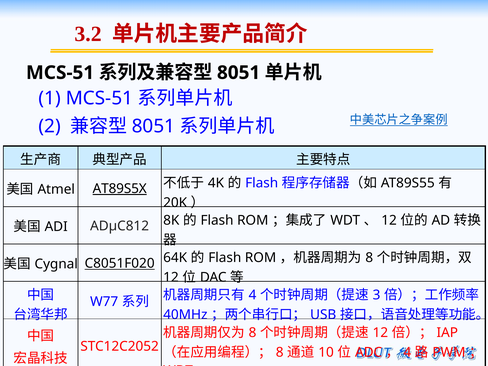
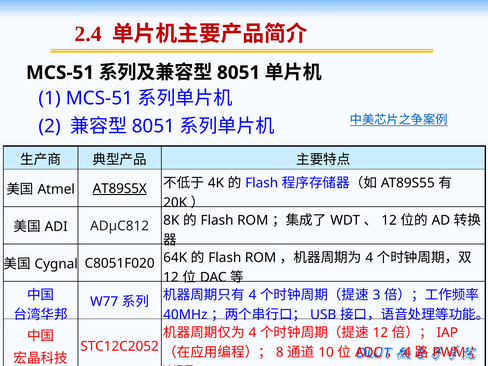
3.2: 3.2 -> 2.4 (88, 34)
C8051F020 underline: present -> none (120, 264)
8: 8 -> 4 (369, 258)
8: 8 -> 4 (252, 333)
